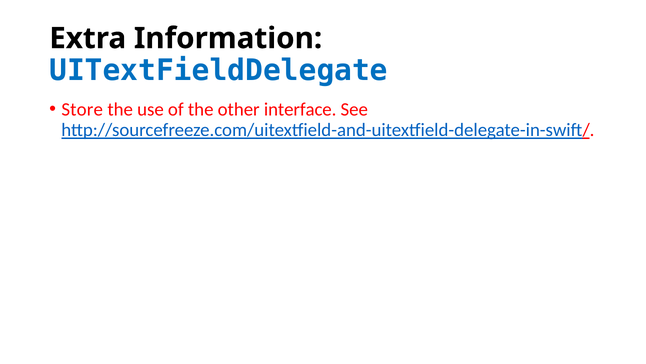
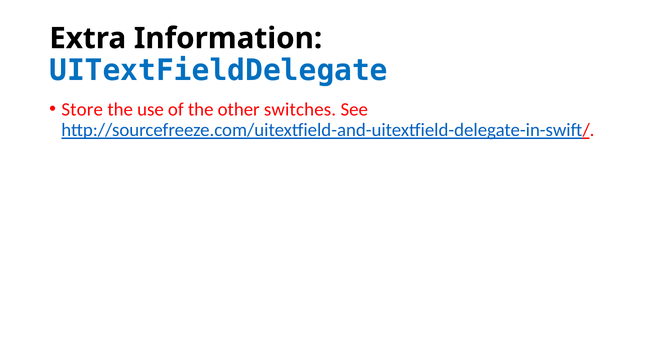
interface: interface -> switches (300, 109)
